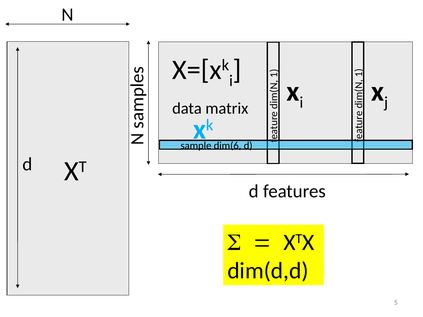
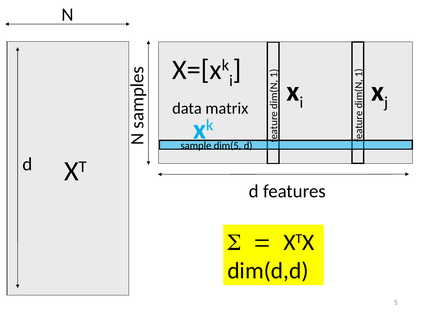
dim(6: dim(6 -> dim(5 (228, 146)
